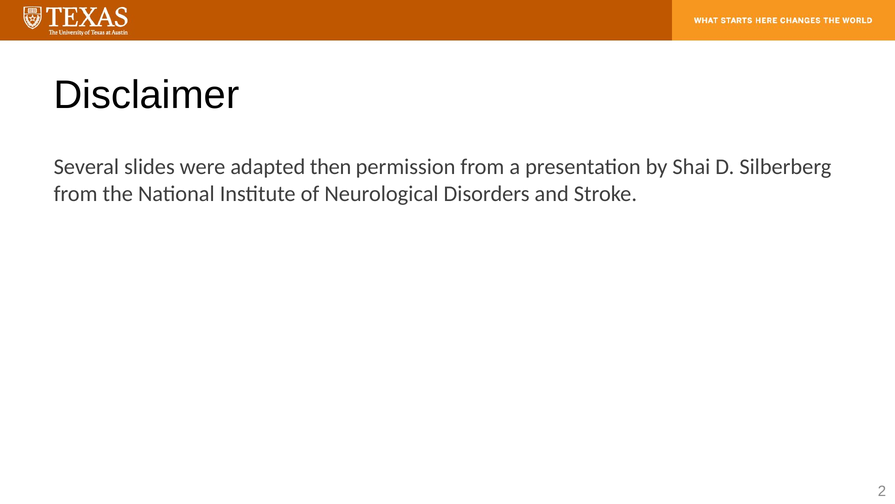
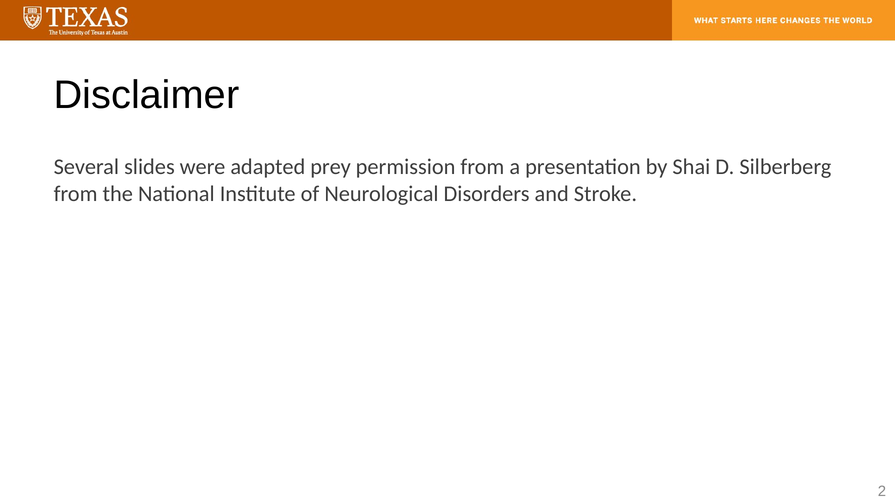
then: then -> prey (331, 167)
